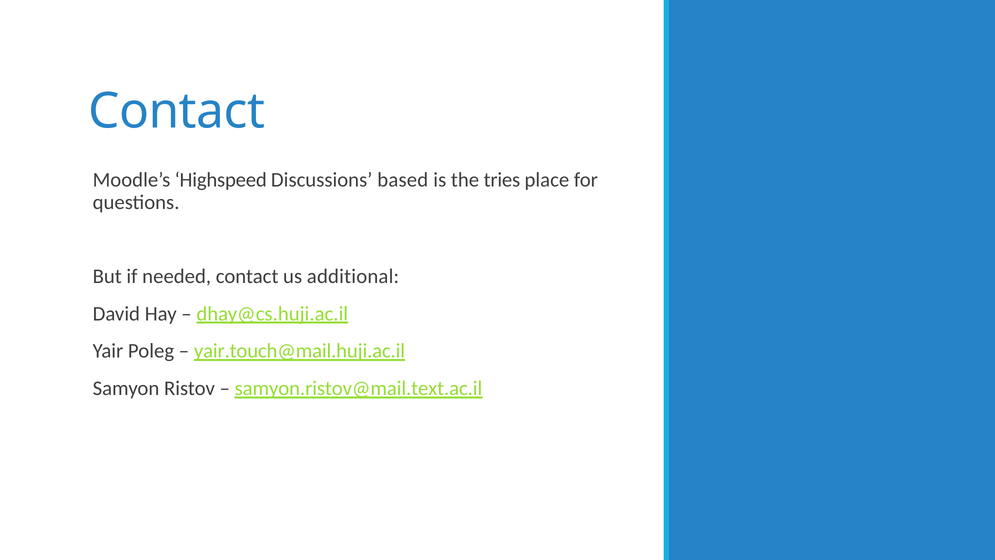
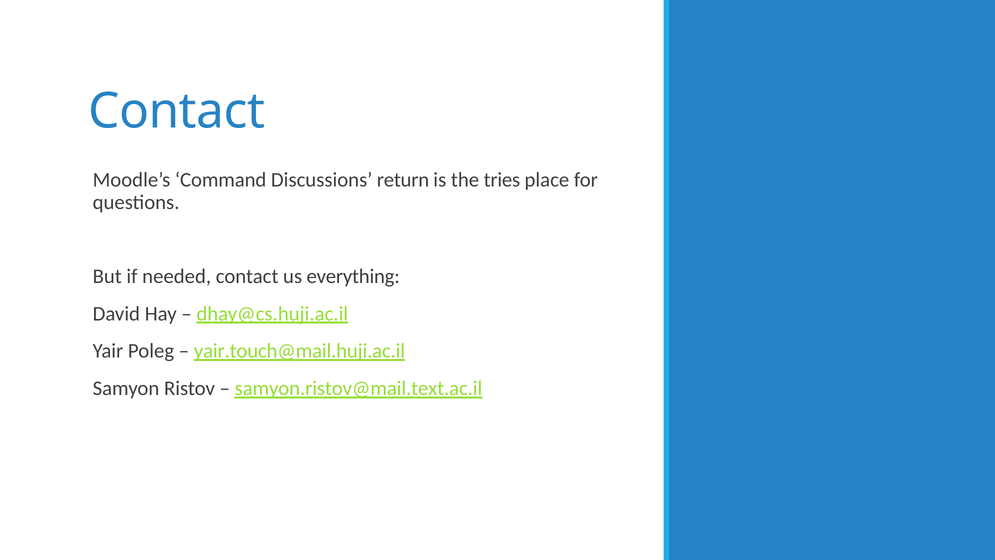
Highspeed: Highspeed -> Command (221, 180)
based: based -> return (403, 180)
additional: additional -> everything (353, 276)
